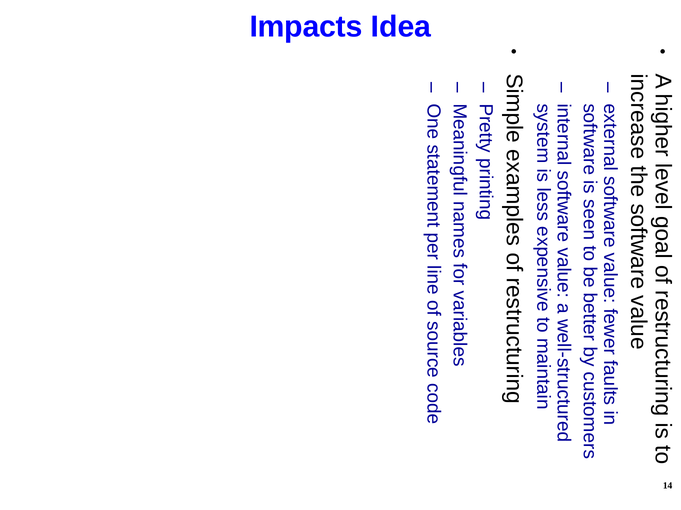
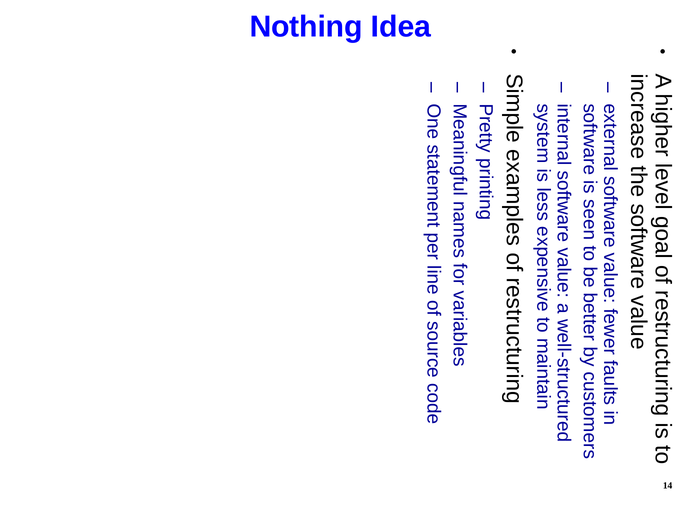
Impacts: Impacts -> Nothing (306, 27)
